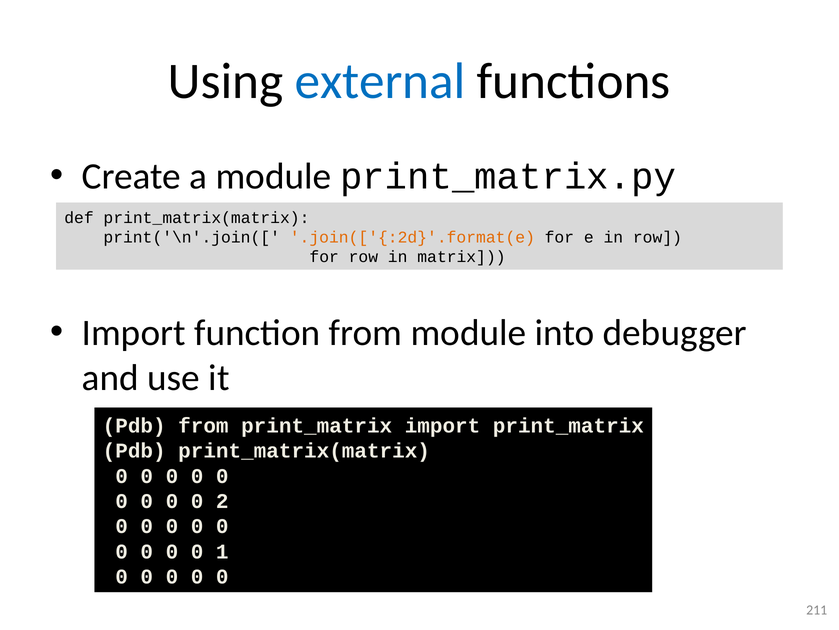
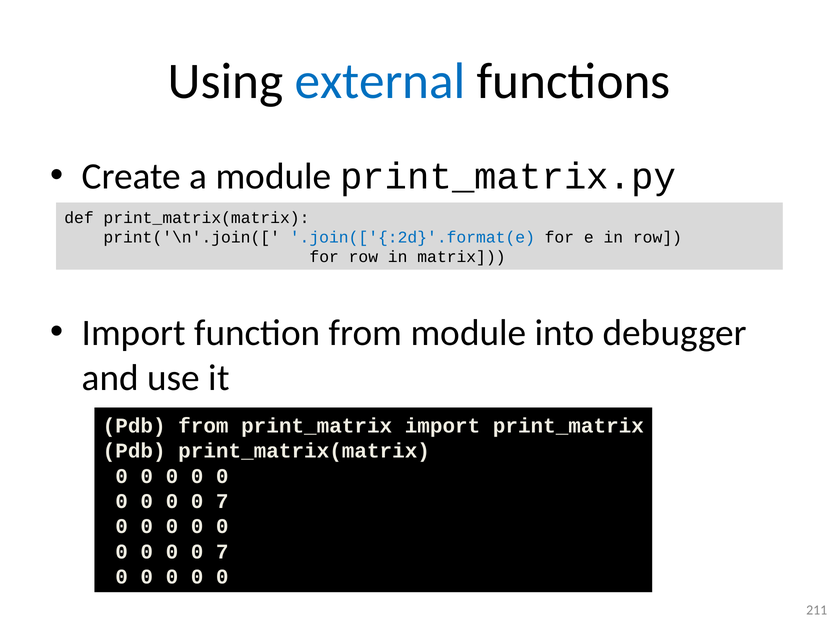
.join(['{:2d}'.format(e colour: orange -> blue (412, 237)
2: 2 -> 7 (222, 501)
1: 1 -> 7 (222, 551)
